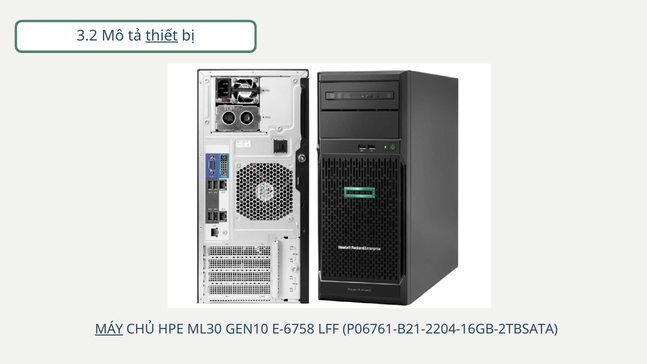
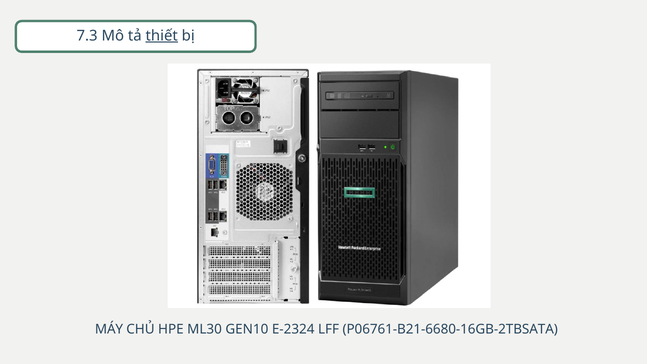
3.2: 3.2 -> 7.3 (87, 36)
MÁY underline: present -> none (109, 329)
E-6758: E-6758 -> E-2324 (293, 329)
P06761-B21-2204-16GB-2TBSATA: P06761-B21-2204-16GB-2TBSATA -> P06761-B21-6680-16GB-2TBSATA (450, 329)
